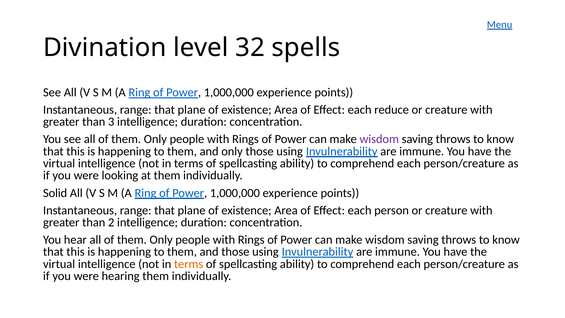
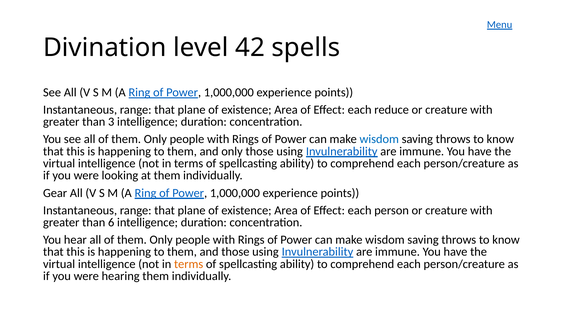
32: 32 -> 42 (250, 47)
wisdom colour: purple -> blue (379, 139)
Solid: Solid -> Gear (55, 193)
2: 2 -> 6 (111, 222)
